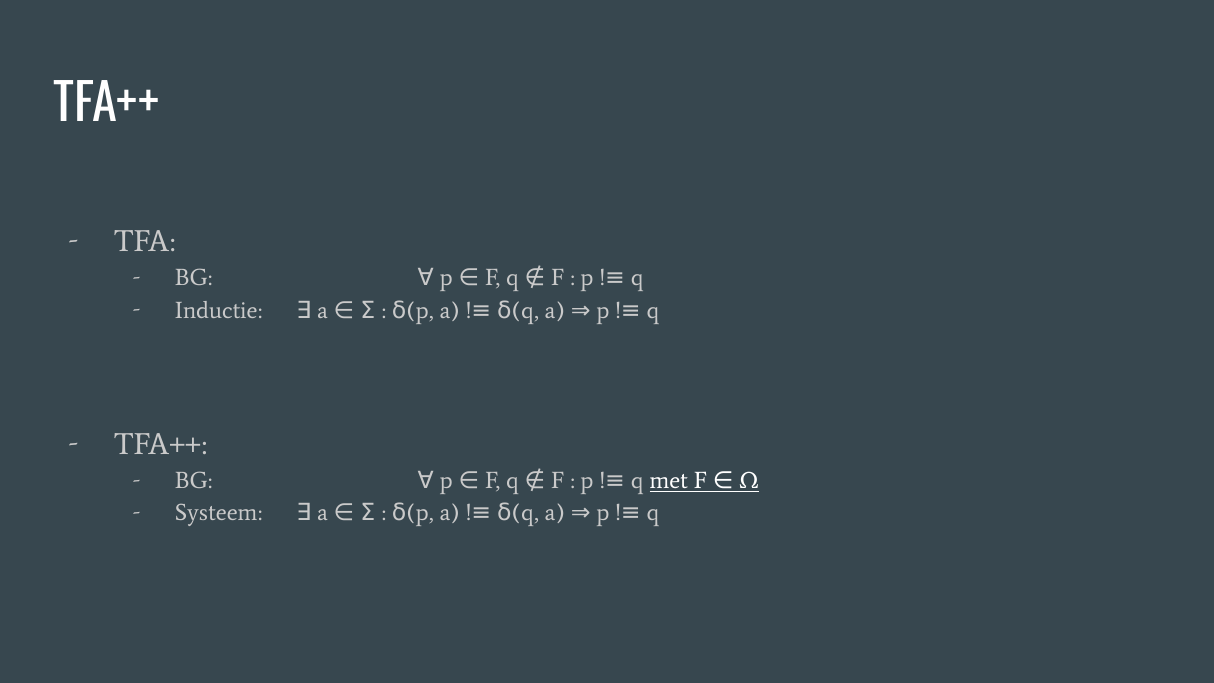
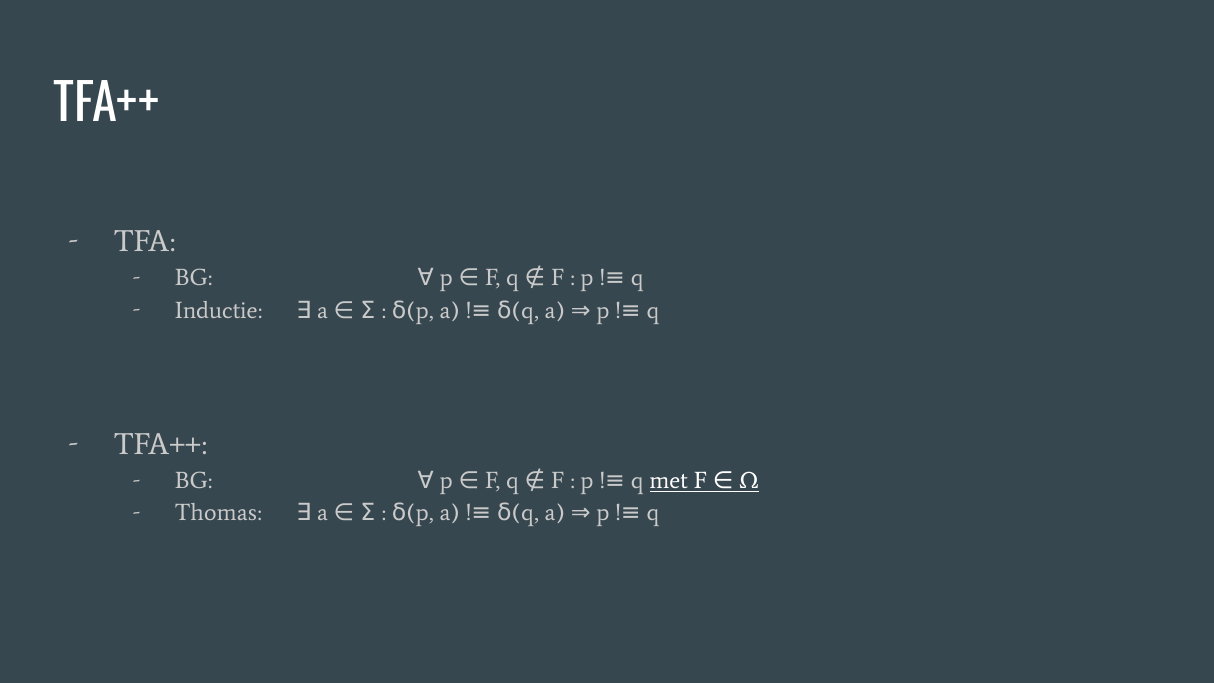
Systeem: Systeem -> Thomas (218, 513)
